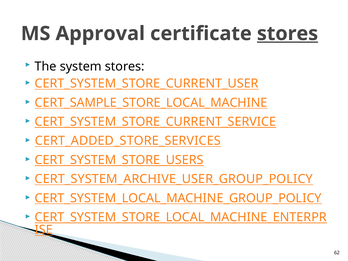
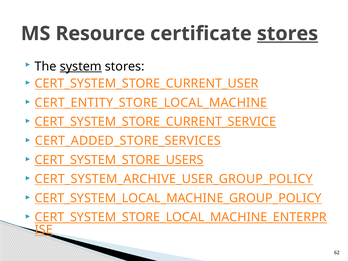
Approval: Approval -> Resource (100, 34)
system underline: none -> present (81, 67)
CERT_SAMPLE_STORE_LOCAL_MACHINE: CERT_SAMPLE_STORE_LOCAL_MACHINE -> CERT_ENTITY_STORE_LOCAL_MACHINE (151, 103)
